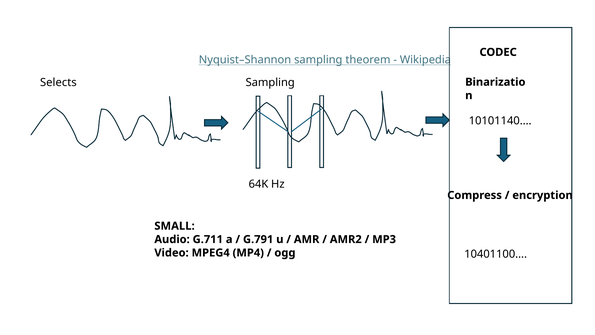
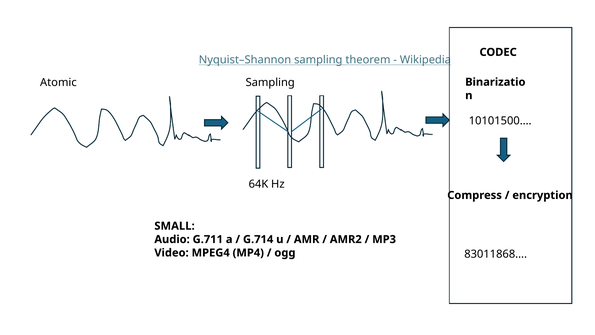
Selects: Selects -> Atomic (58, 82)
10101140…: 10101140… -> 10101500… (500, 121)
G.791: G.791 -> G.714 (258, 239)
10401100…: 10401100… -> 83011868… (496, 254)
